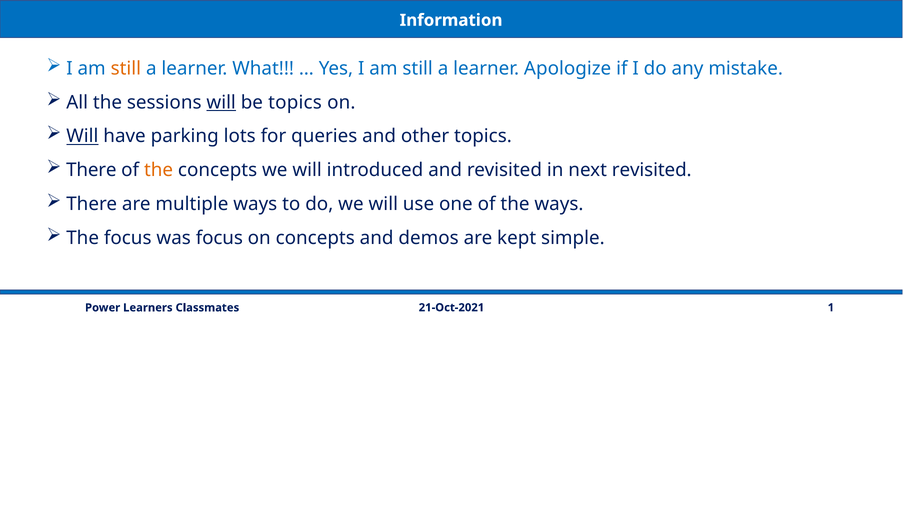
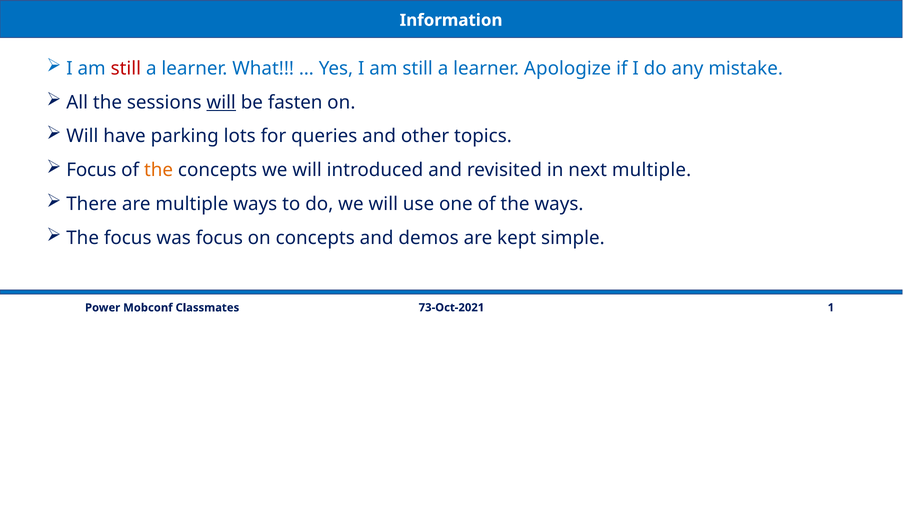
still colour: orange -> red (126, 69)
be topics: topics -> fasten (295, 102)
Will underline: present -> none (82, 136)
There: There -> Focus (91, 170)
next revisited: revisited -> multiple (652, 170)
21-Oct-2021: 21-Oct-2021 -> 73-Oct-2021 (451, 308)
Learners: Learners -> Mobconf (148, 308)
